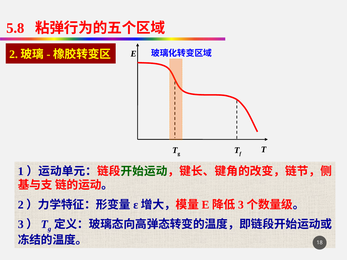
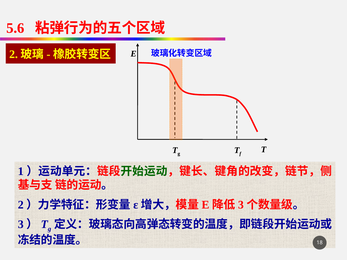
5.8: 5.8 -> 5.6 (15, 28)
